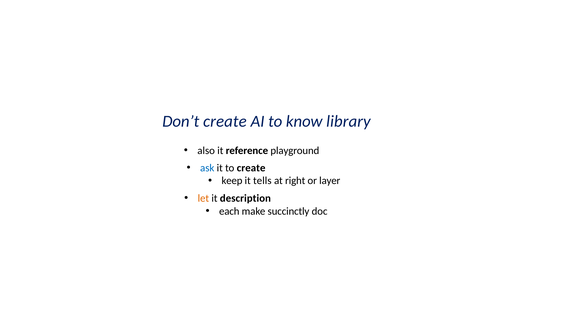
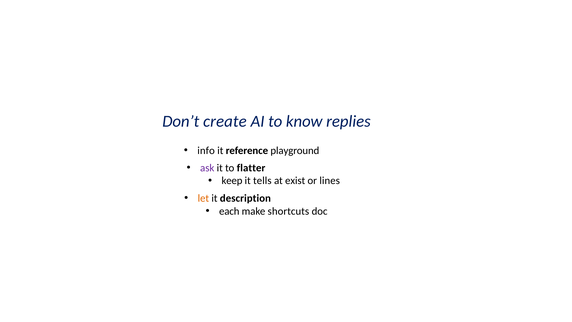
library: library -> replies (348, 121)
also: also -> info (206, 150)
ask colour: blue -> purple (207, 168)
to create: create -> flatter (251, 168)
right: right -> exist (295, 181)
layer: layer -> lines (330, 181)
succinctly: succinctly -> shortcuts (288, 211)
